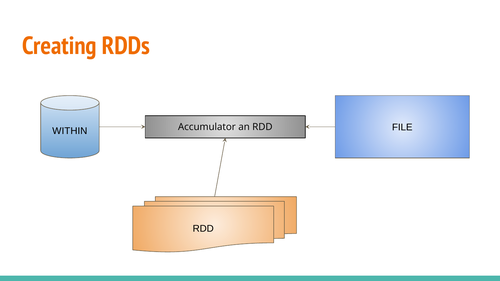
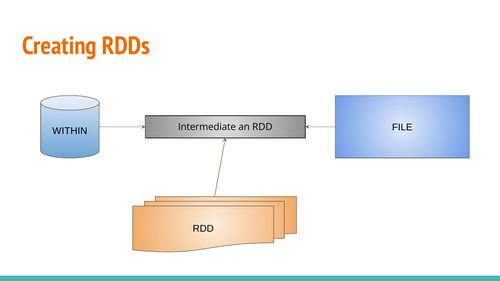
Accumulator: Accumulator -> Intermediate (207, 127)
